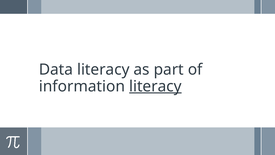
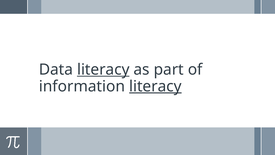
literacy underline: none -> present (103, 69)
